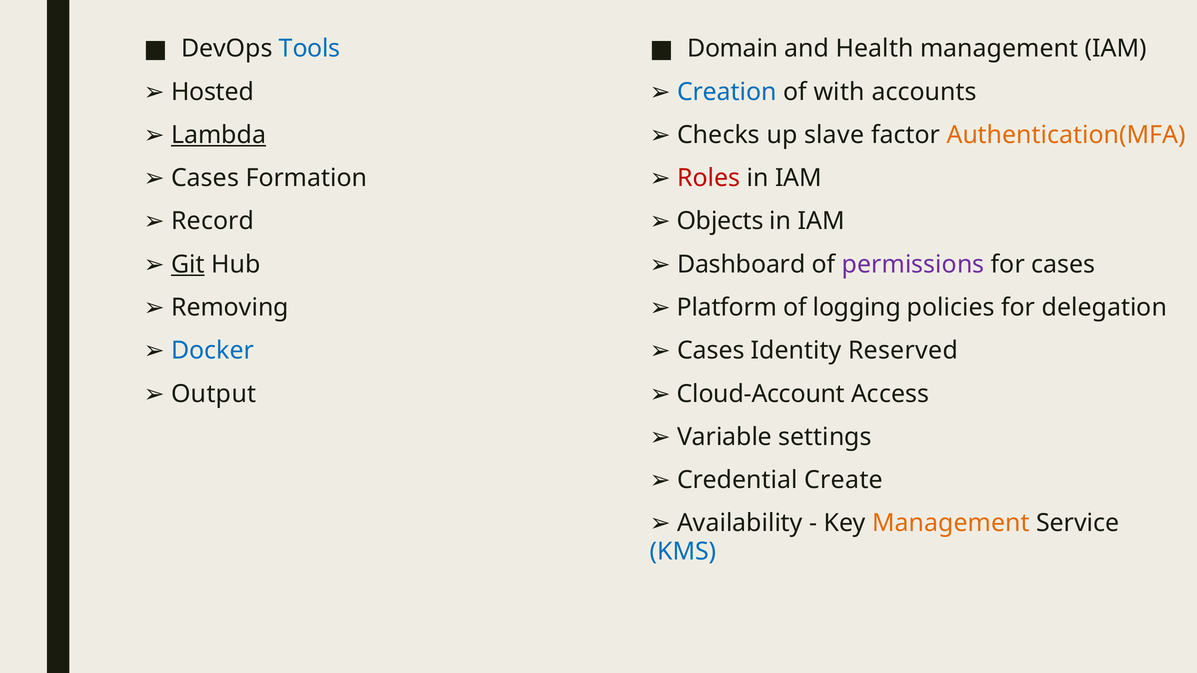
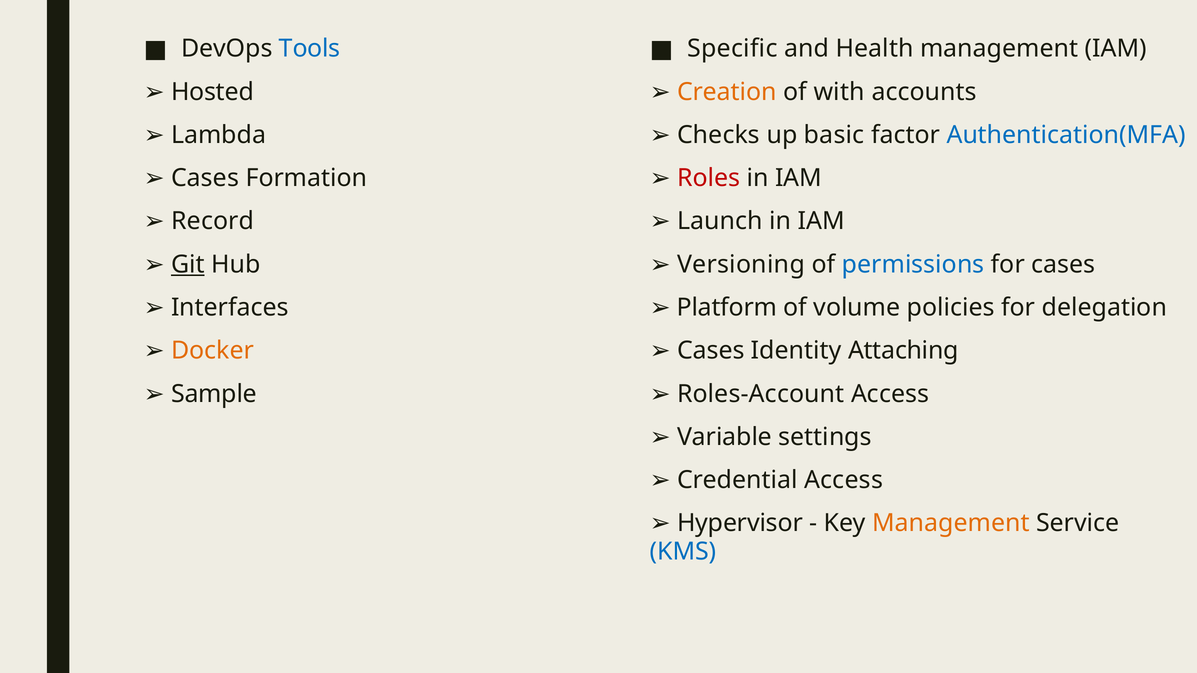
Domain: Domain -> Specific (732, 49)
Creation colour: blue -> orange (727, 92)
Lambda underline: present -> none (219, 135)
slave: slave -> basic (834, 135)
Authentication(MFA colour: orange -> blue (1066, 135)
Objects: Objects -> Launch (720, 221)
Dashboard: Dashboard -> Versioning (741, 265)
permissions colour: purple -> blue (913, 265)
Removing: Removing -> Interfaces (230, 308)
logging: logging -> volume (857, 308)
Docker colour: blue -> orange (213, 351)
Reserved: Reserved -> Attaching (903, 351)
Output: Output -> Sample (214, 394)
Cloud-Account: Cloud-Account -> Roles-Account (761, 394)
Credential Create: Create -> Access (844, 480)
Availability: Availability -> Hypervisor (740, 523)
